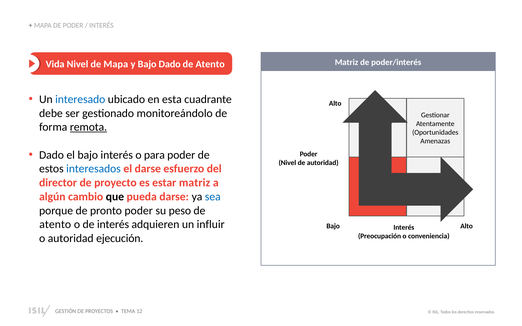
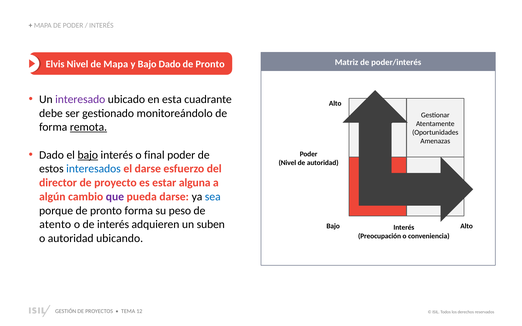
Vida: Vida -> Elvis (55, 64)
Atento: Atento -> Pronto (210, 64)
interesado colour: blue -> purple (80, 99)
bajo underline: none -> present (88, 155)
para: para -> final (154, 155)
estar matriz: matriz -> alguna (195, 183)
que colour: black -> purple (115, 197)
pronto poder: poder -> forma (139, 211)
influir: influir -> suben (211, 225)
ejecución: ejecución -> ubicando (120, 239)
